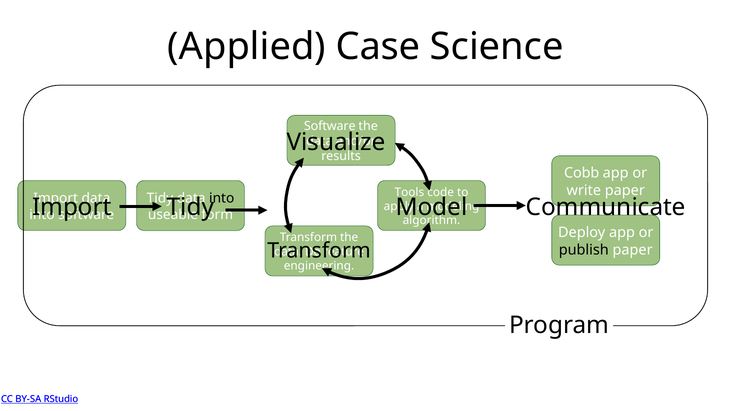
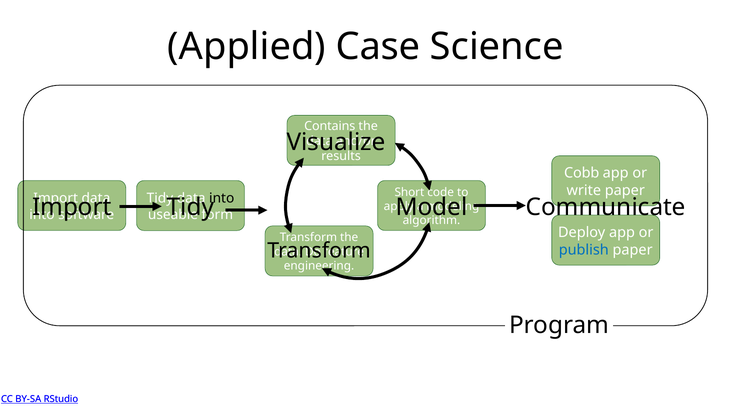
Software: Software -> Contains (330, 126)
Tools: Tools -> Short (409, 192)
publish colour: black -> blue (584, 250)
